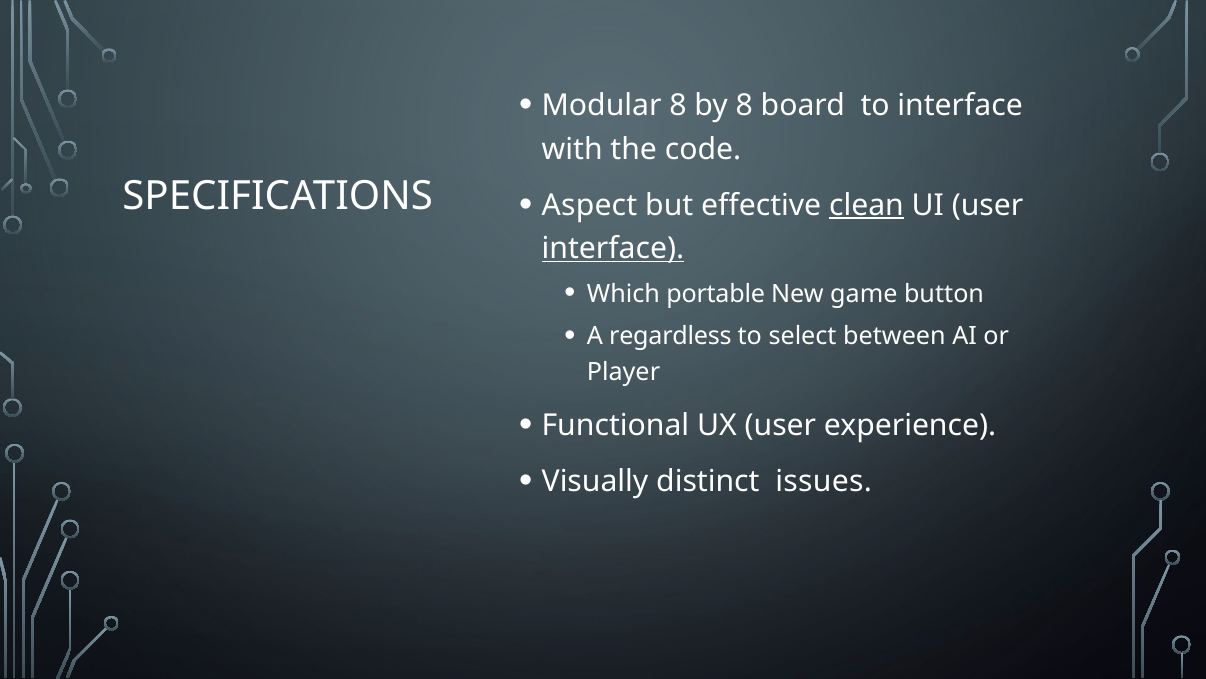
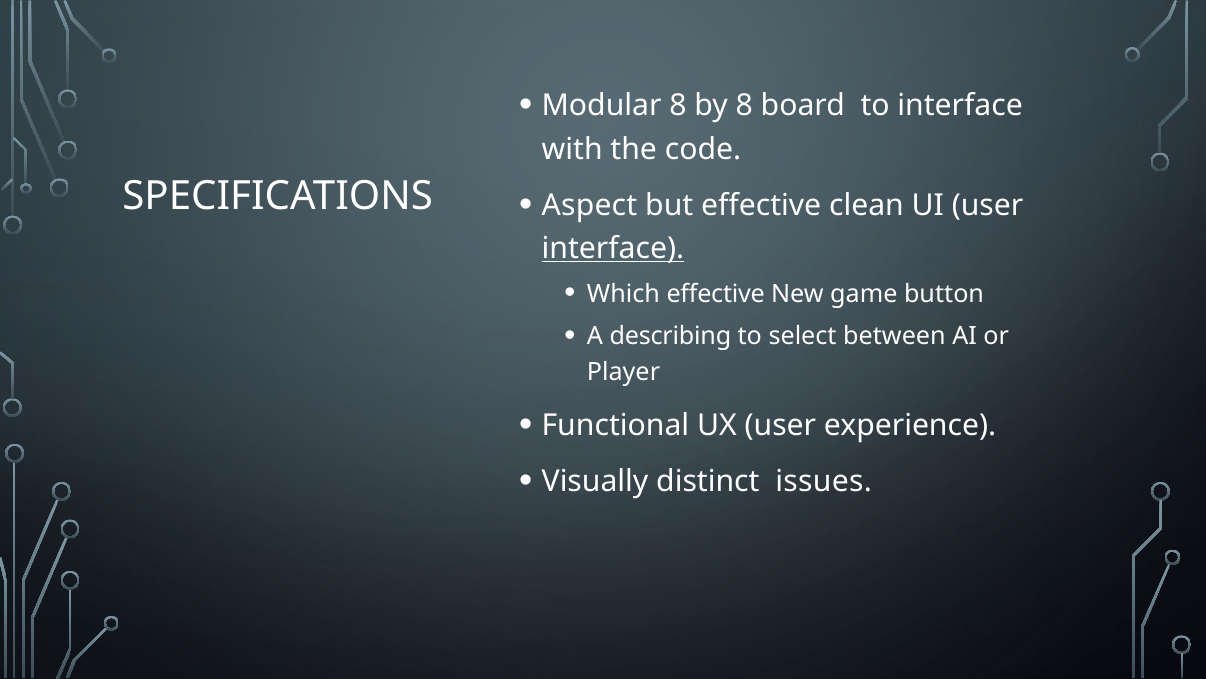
clean underline: present -> none (866, 205)
Which portable: portable -> effective (716, 293)
regardless: regardless -> describing (670, 336)
